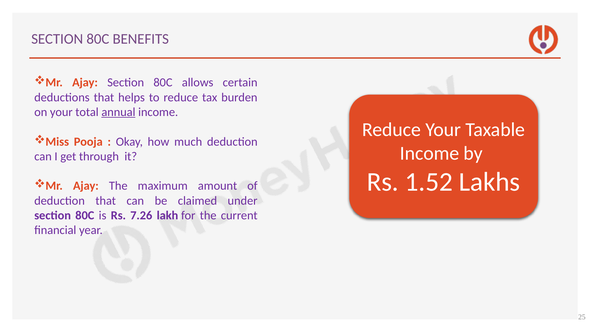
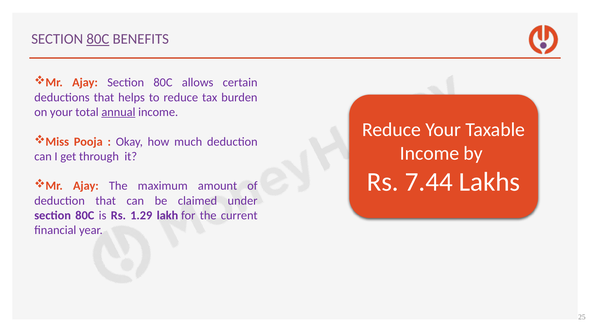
80C underline: none -> present (98, 39)
1.52: 1.52 -> 7.44 (429, 182)
7.26: 7.26 -> 1.29 (141, 215)
